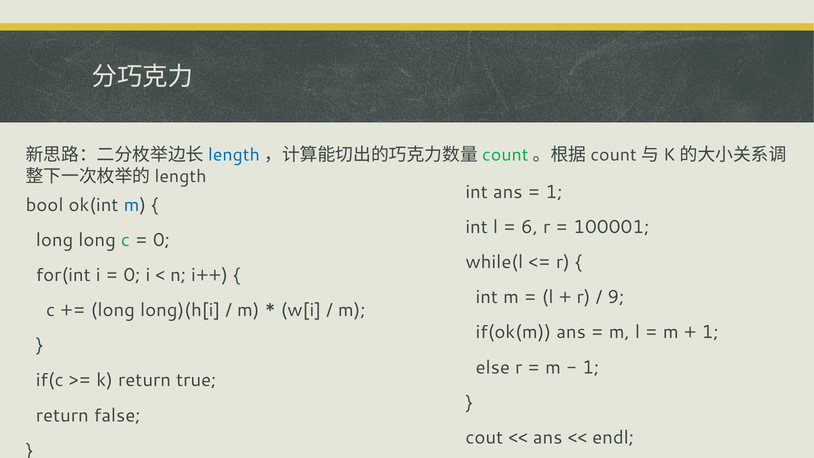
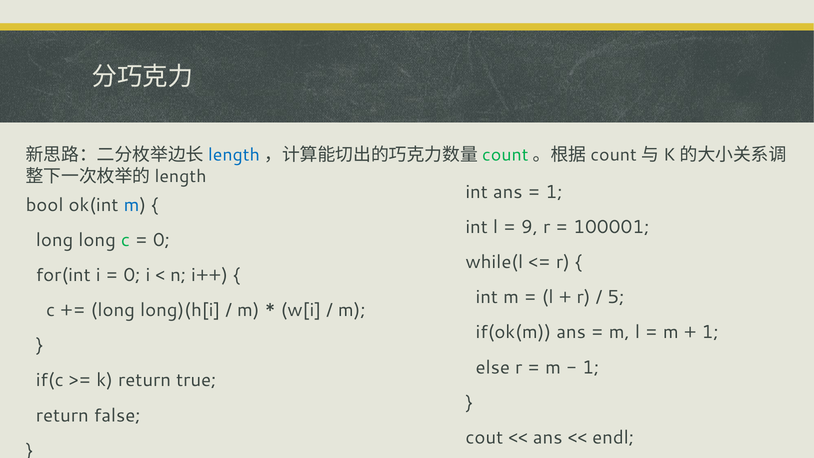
6: 6 -> 9 (529, 227)
9: 9 -> 5 (616, 297)
